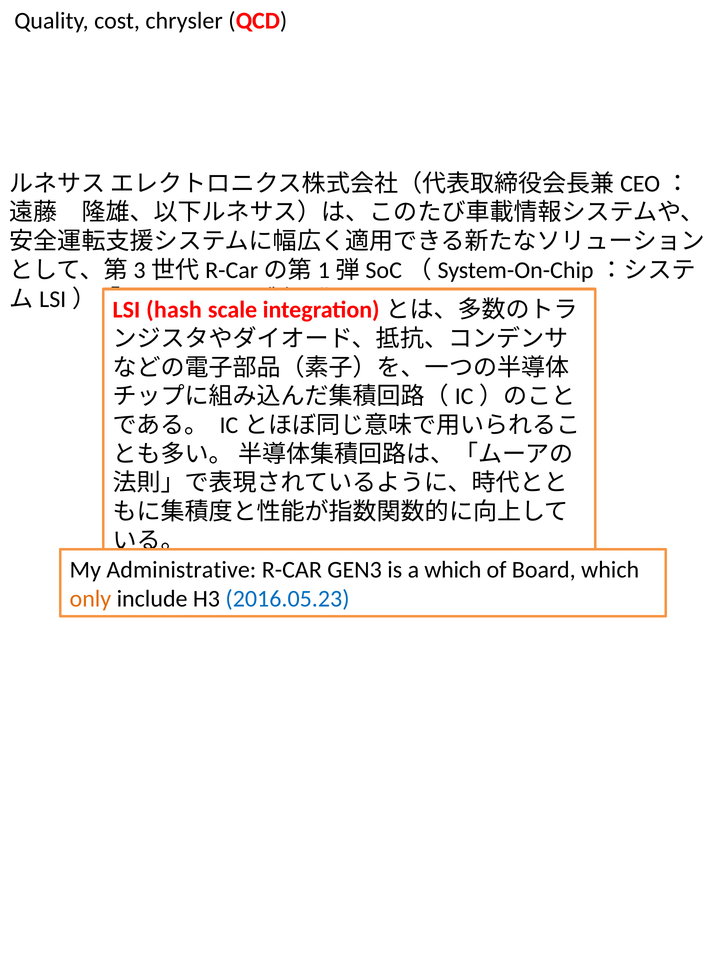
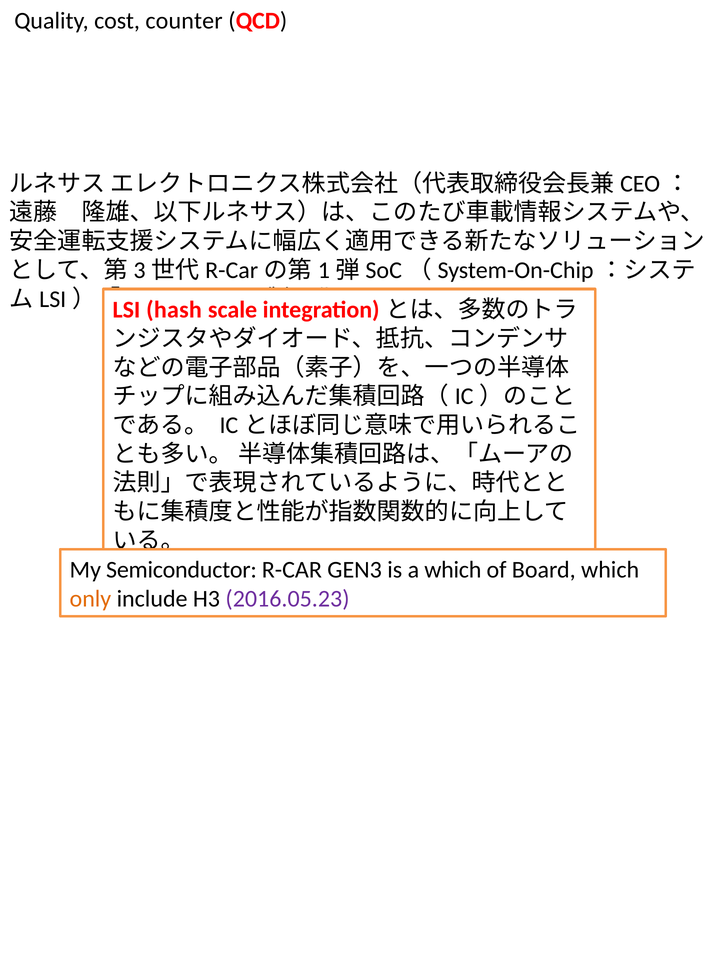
chrysler: chrysler -> counter (184, 21)
Administrative: Administrative -> Semiconductor (182, 570)
2016.05.23 colour: blue -> purple (287, 598)
